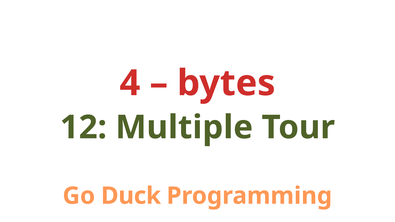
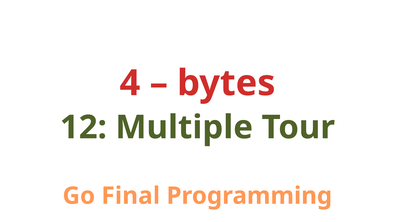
Duck: Duck -> Final (131, 196)
